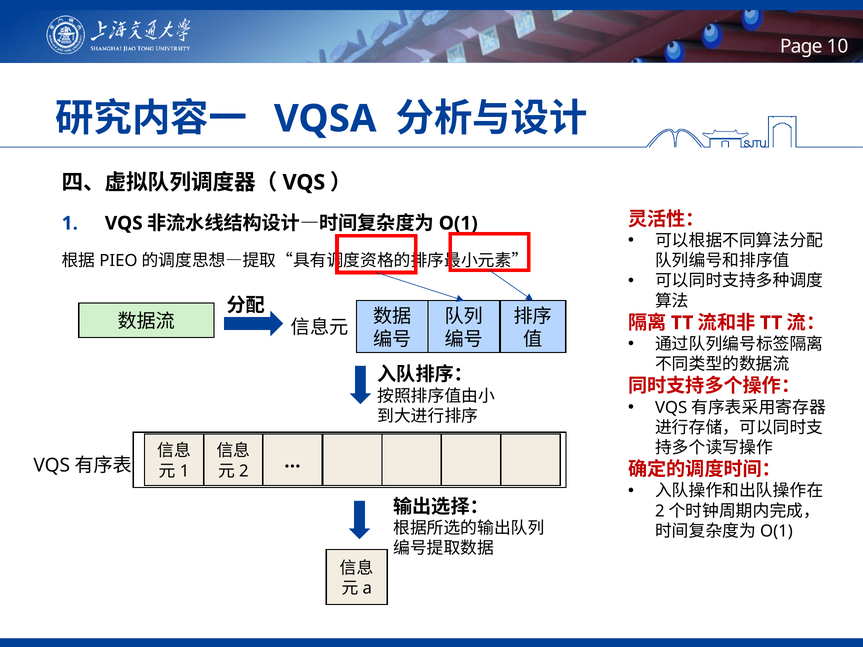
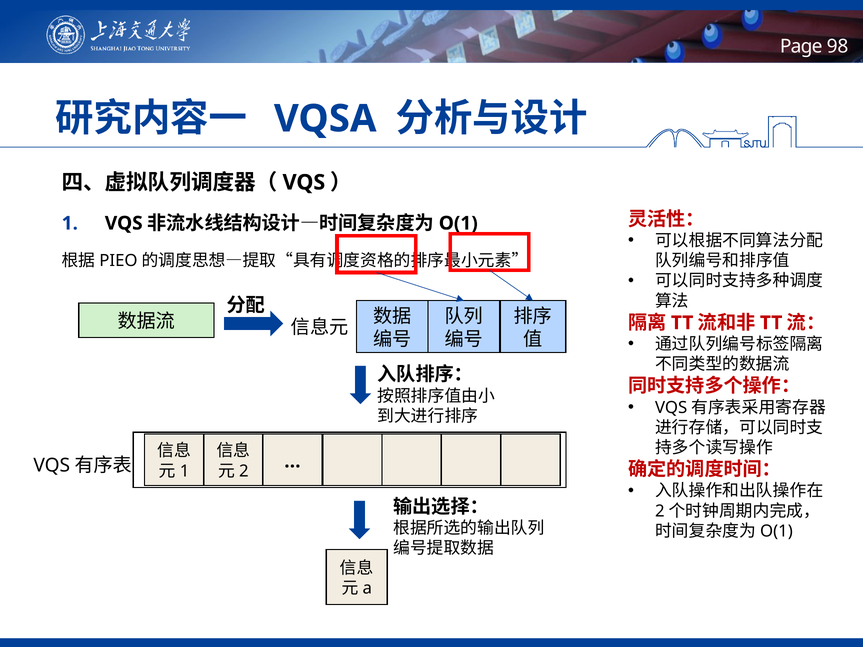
10: 10 -> 98 (837, 47)
